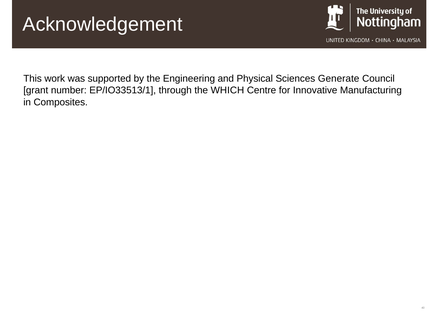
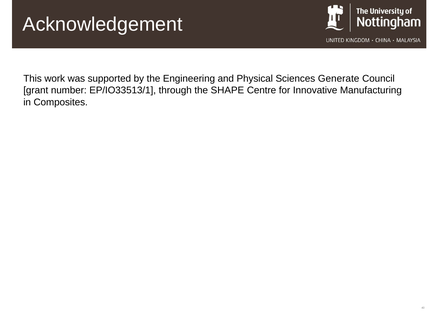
WHICH: WHICH -> SHAPE (227, 90)
